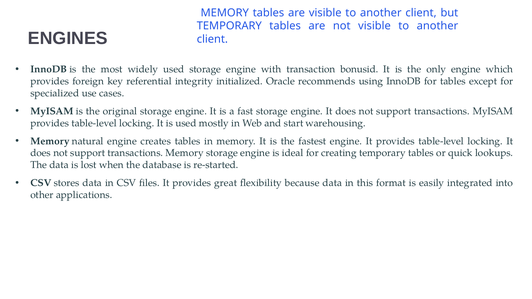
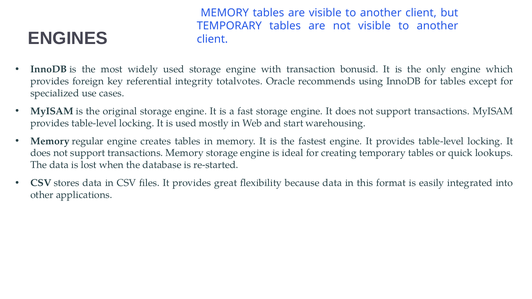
initialized: initialized -> totalvotes (240, 81)
natural: natural -> regular (88, 141)
